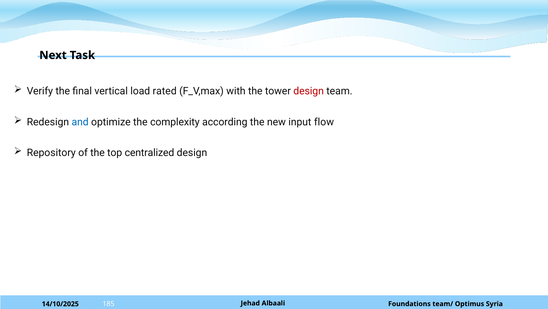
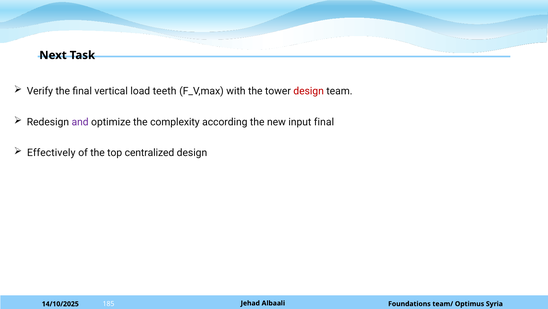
rated: rated -> teeth (165, 91)
and colour: blue -> purple (80, 122)
input flow: flow -> final (324, 122)
Repository: Repository -> Effectively (51, 153)
